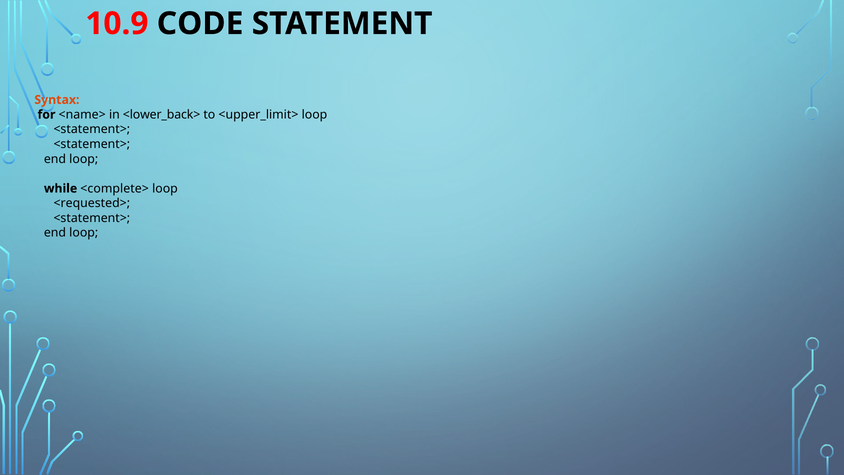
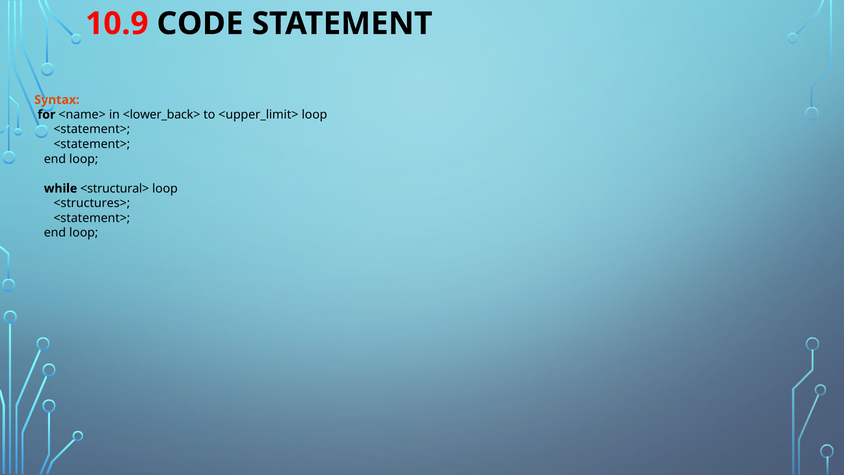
<complete>: <complete> -> <structural> (115, 188)
<requested>: <requested> -> <structures> (92, 203)
